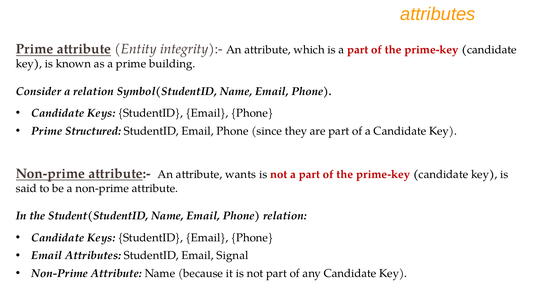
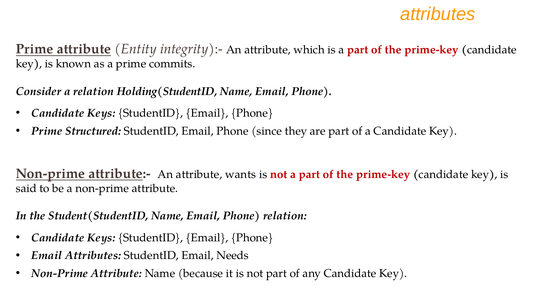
building: building -> commits (172, 64)
Symbol(StudentID: Symbol(StudentID -> Holding(StudentID (167, 91)
Signal: Signal -> Needs (233, 256)
